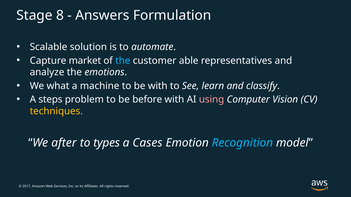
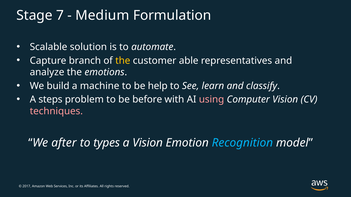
8: 8 -> 7 (60, 15)
Answers: Answers -> Medium (102, 15)
market: market -> branch (85, 61)
the colour: light blue -> yellow (123, 61)
what: what -> build (58, 86)
be with: with -> help (158, 86)
techniques colour: yellow -> pink (56, 111)
a Cases: Cases -> Vision (148, 143)
